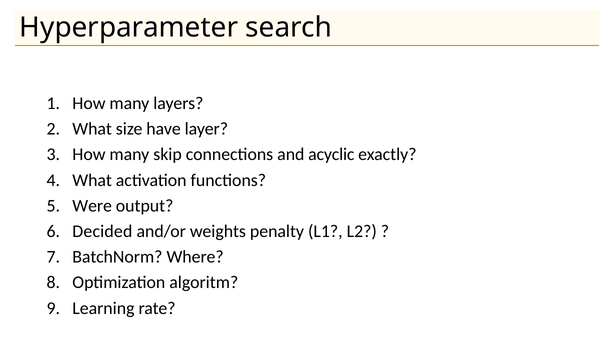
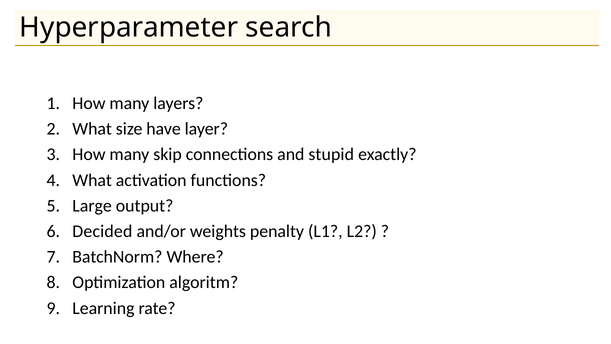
acyclic: acyclic -> stupid (331, 154)
Were: Were -> Large (92, 206)
